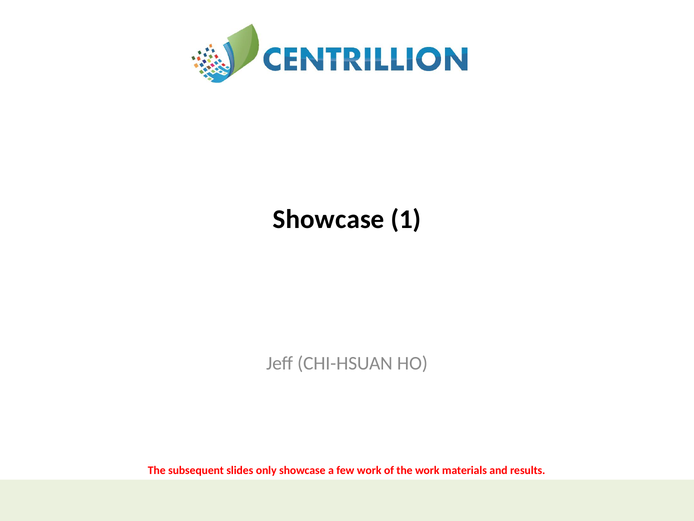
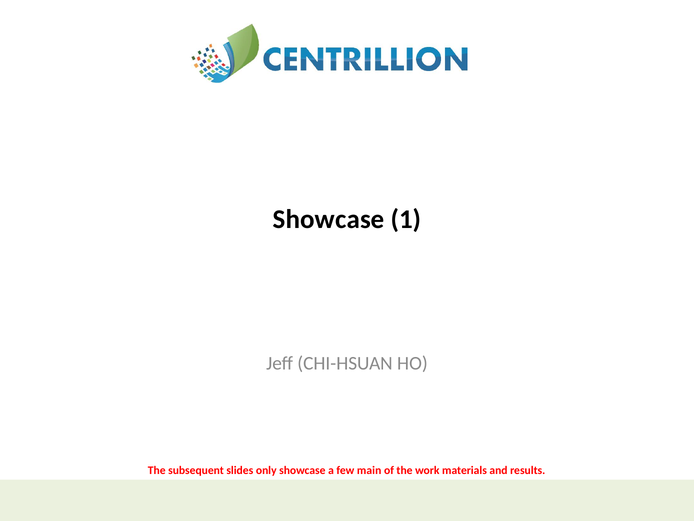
few work: work -> main (369, 470)
